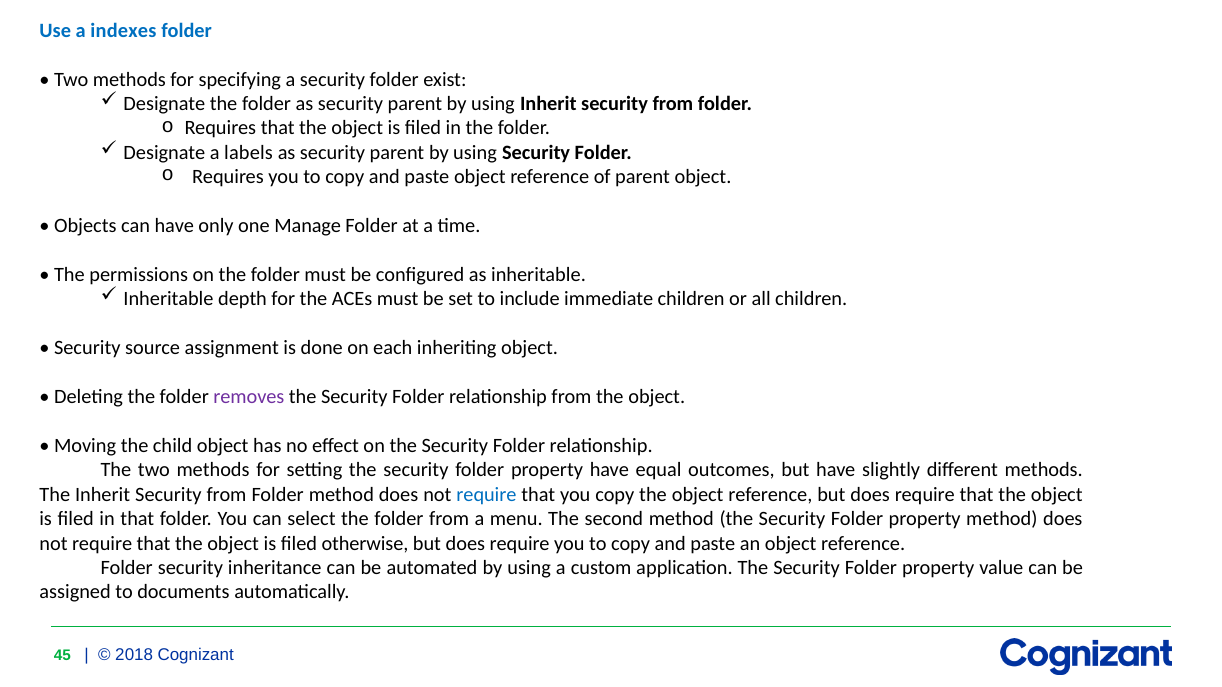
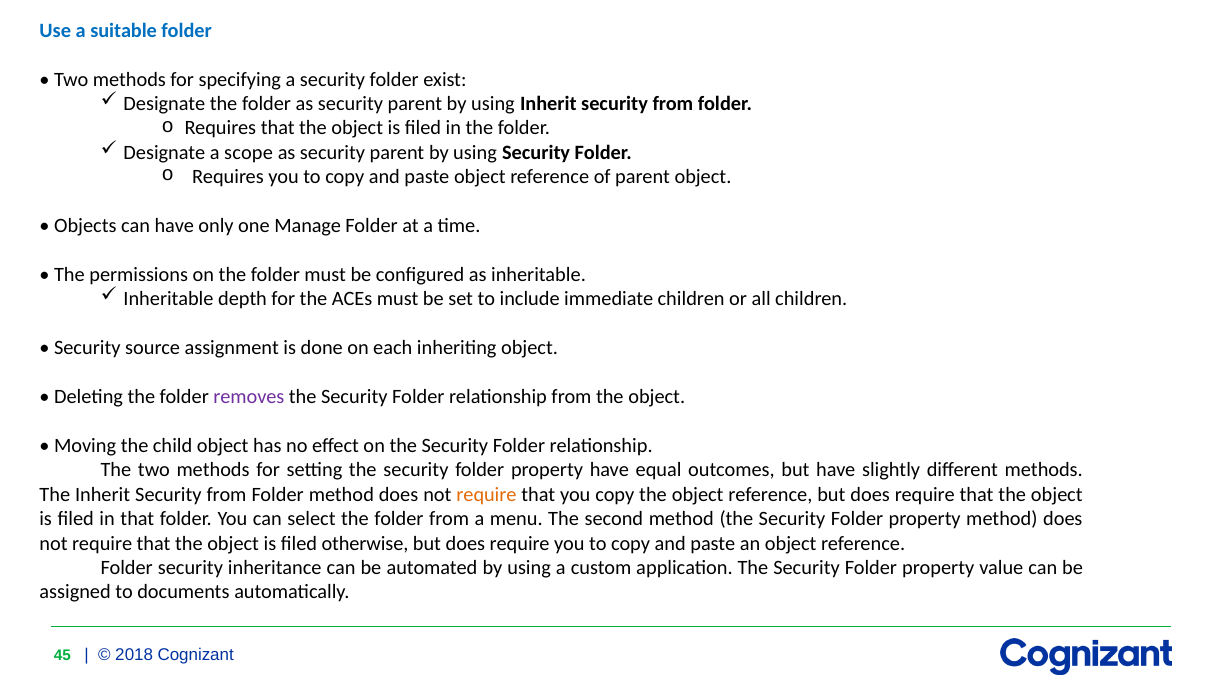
indexes: indexes -> suitable (124, 30)
labels: labels -> scope (249, 153)
require colour: blue -> orange (486, 495)
